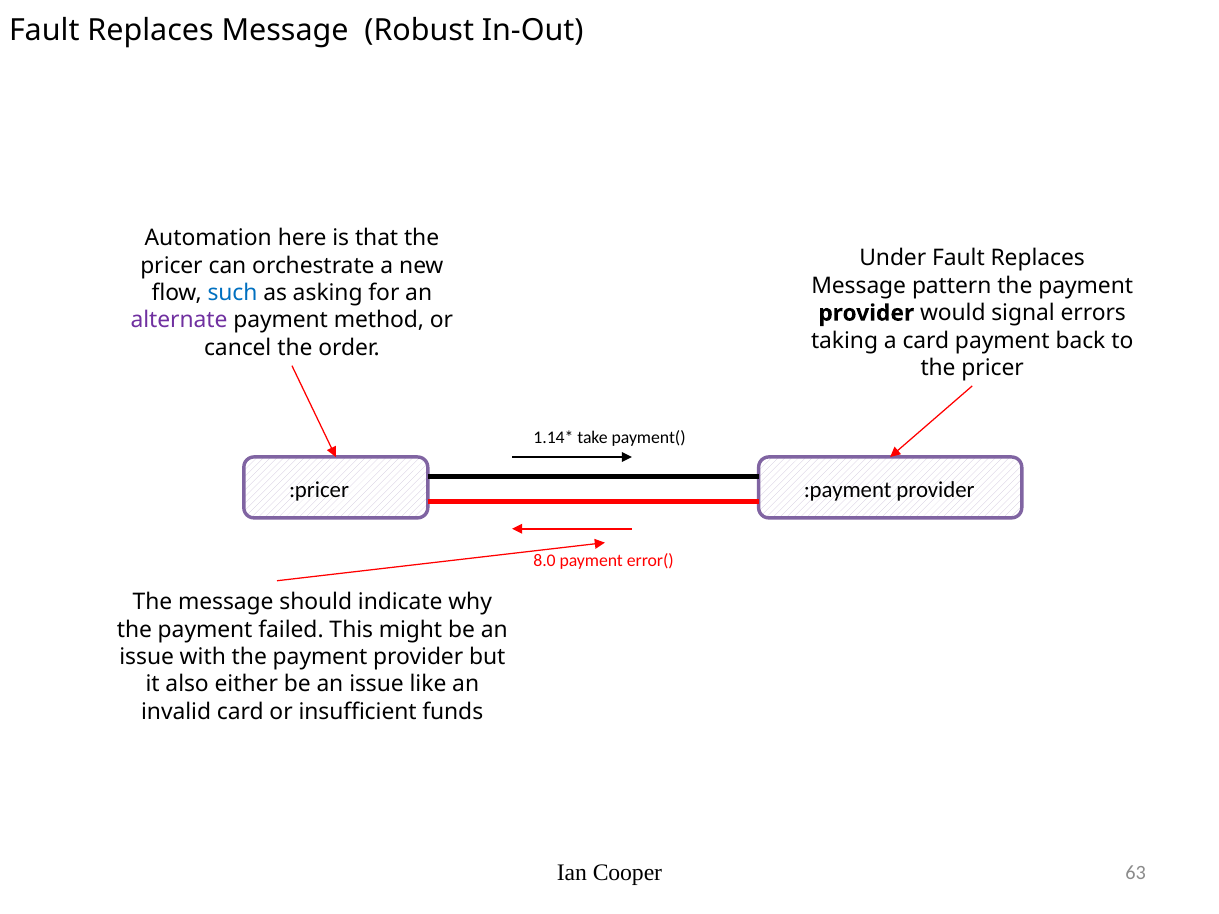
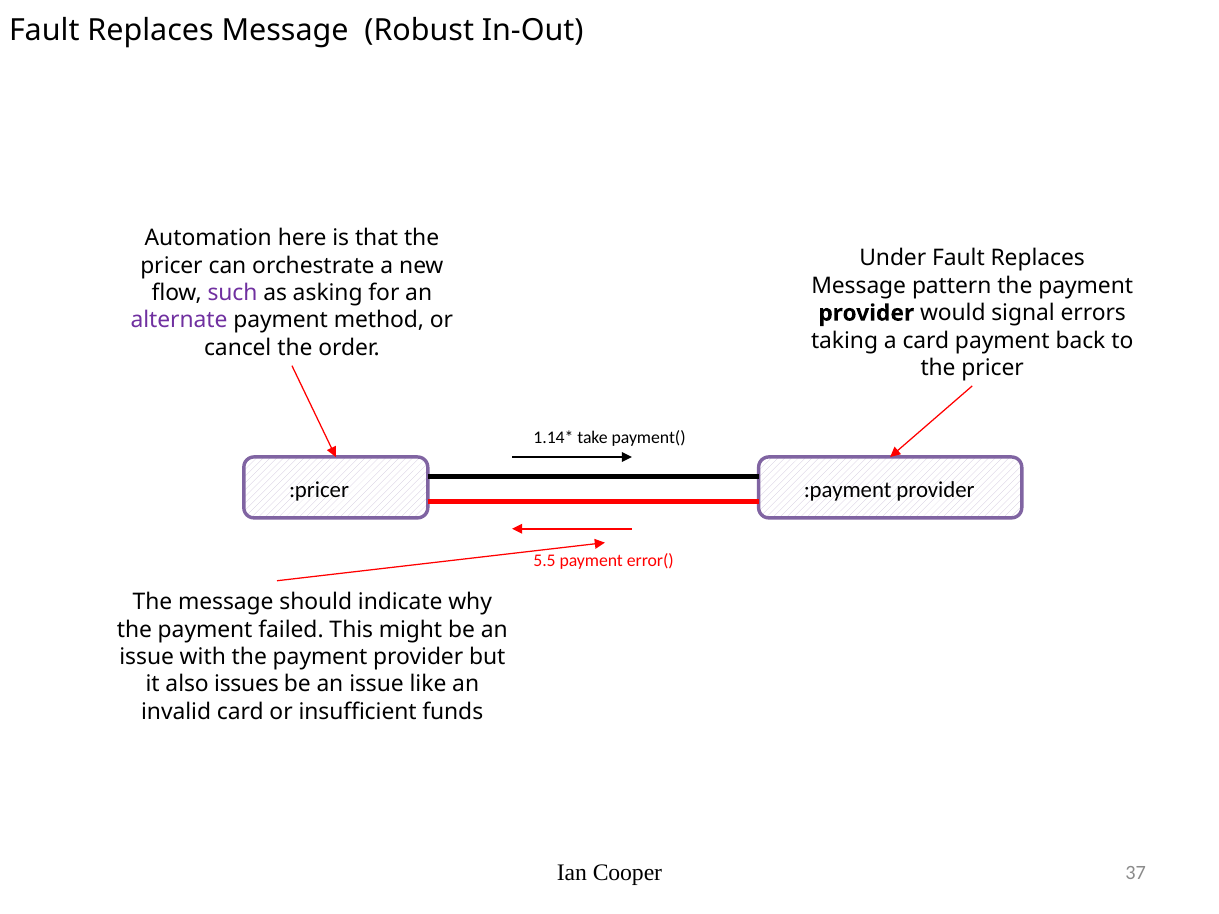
such colour: blue -> purple (232, 293)
8.0: 8.0 -> 5.5 (545, 561)
either: either -> issues (246, 684)
63: 63 -> 37 (1136, 873)
